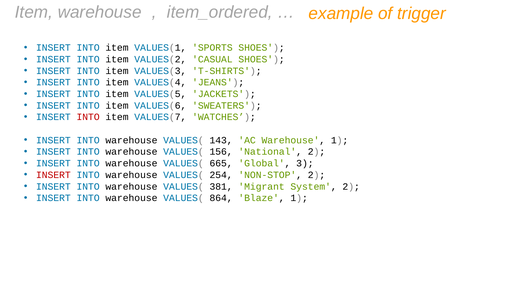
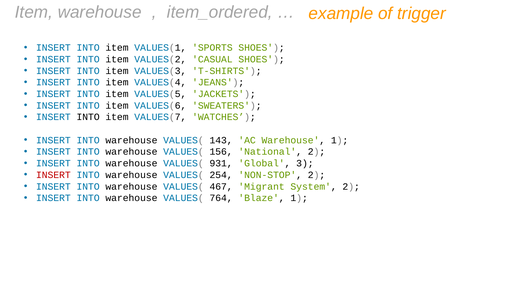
INTO colour: red -> black (88, 117)
665: 665 -> 931 (221, 163)
381: 381 -> 467 (221, 187)
864: 864 -> 764 (221, 198)
